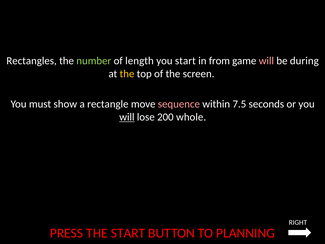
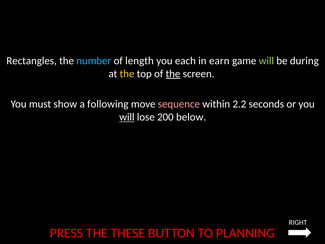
number colour: light green -> light blue (94, 61)
you start: start -> each (185, 61)
from: from -> earn (219, 61)
will colour: pink -> light green (266, 61)
the underline: none -> present (173, 74)
rectangle: rectangle -> following (108, 104)
7.5: 7.5 -> 2.2 (239, 104)
whole: whole -> below (191, 117)
THE START: START -> THESE (128, 233)
